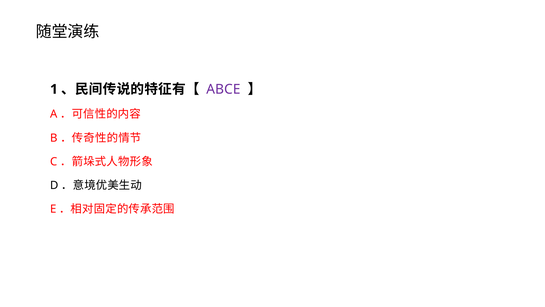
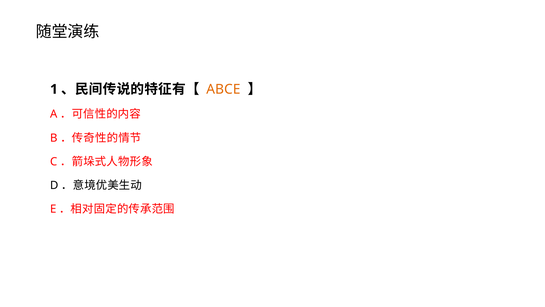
ABCE colour: purple -> orange (223, 89)
